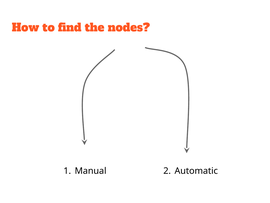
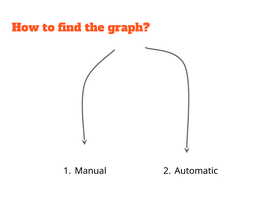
nodes: nodes -> graph (129, 28)
